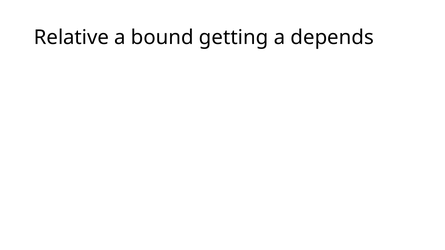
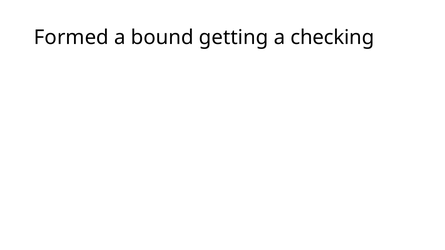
Relative: Relative -> Formed (71, 37)
depends: depends -> checking (332, 37)
